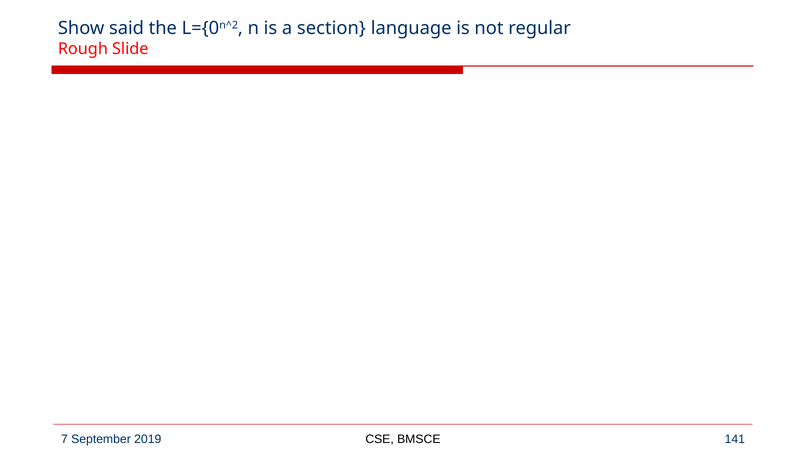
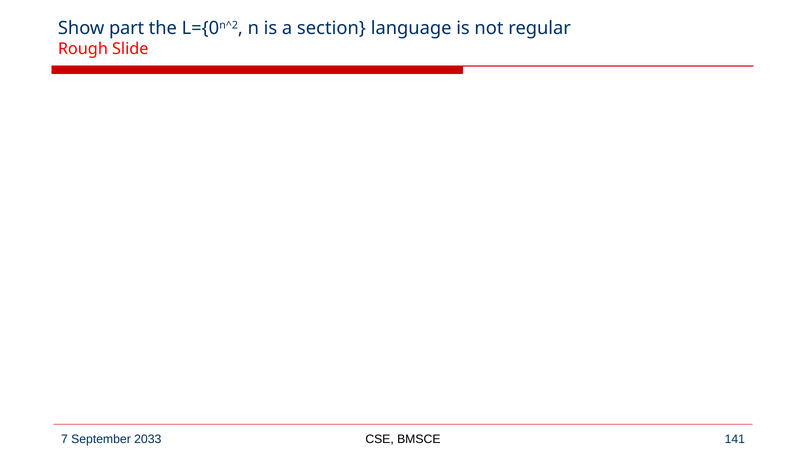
said: said -> part (127, 28)
2019: 2019 -> 2033 (148, 439)
